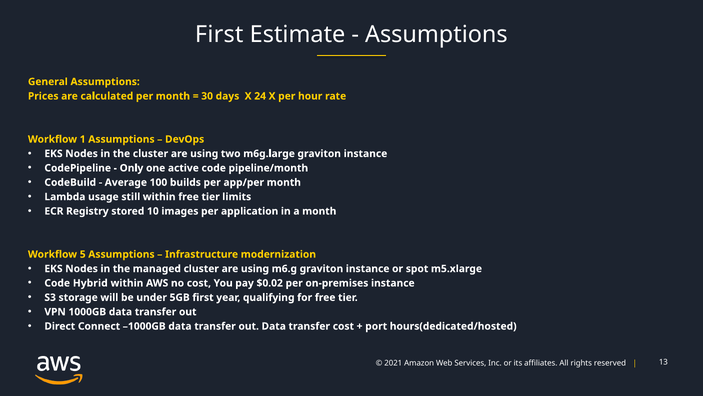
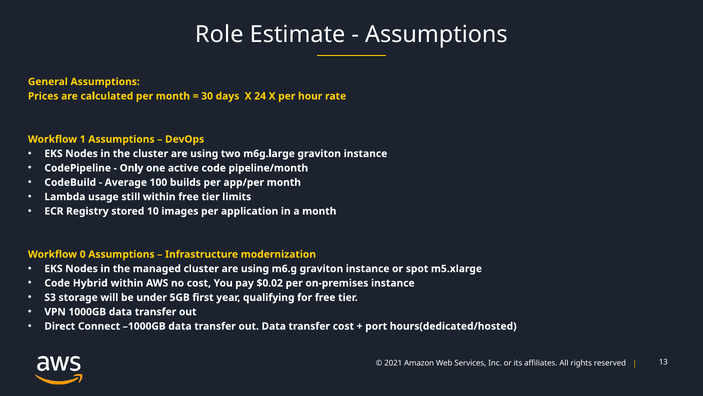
First: First -> Role (219, 34)
5: 5 -> 0 (83, 254)
